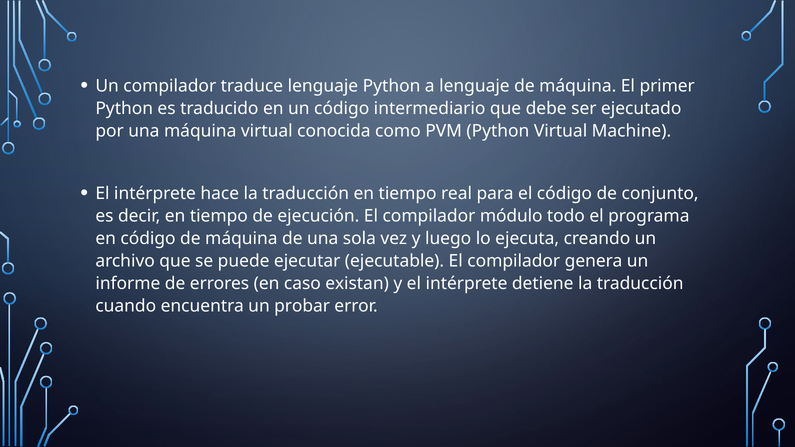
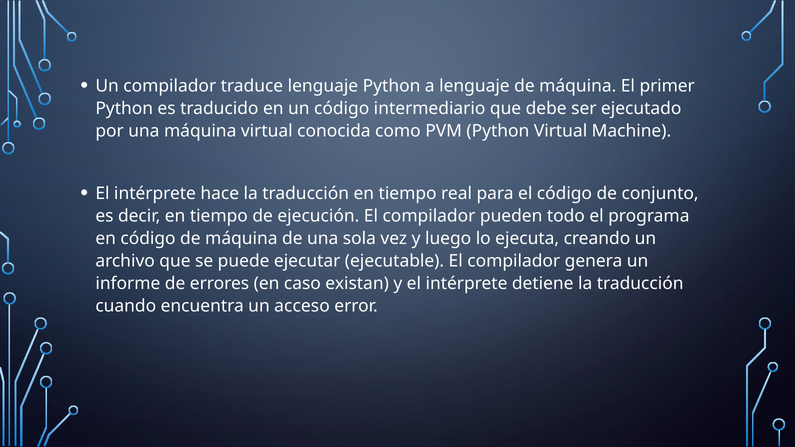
módulo: módulo -> pueden (511, 216)
probar: probar -> acceso (302, 306)
